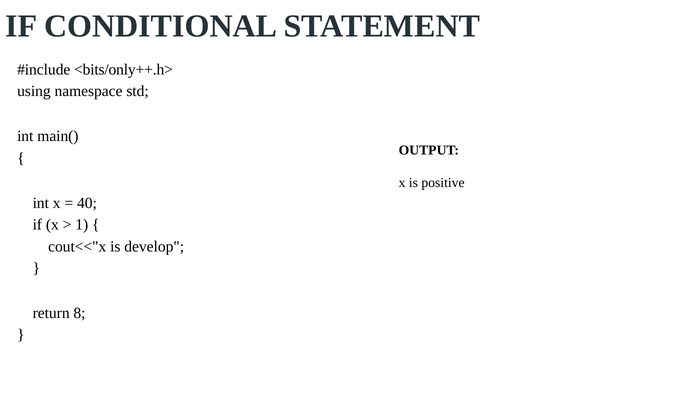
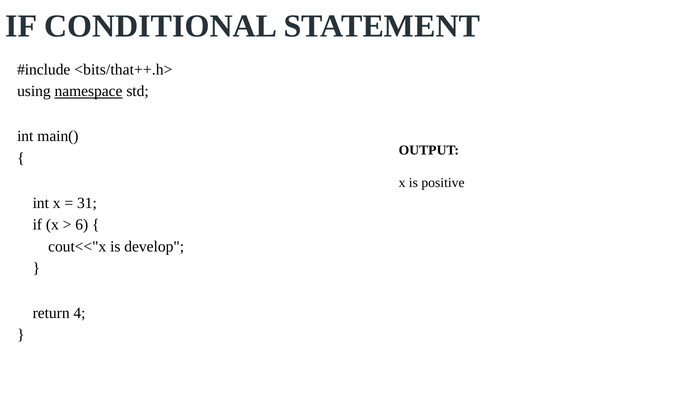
<bits/only++.h>: <bits/only++.h> -> <bits/that++.h> (123, 70)
namespace underline: none -> present (88, 91)
40: 40 -> 31 (87, 203)
1: 1 -> 6 (82, 225)
8: 8 -> 4 (79, 313)
